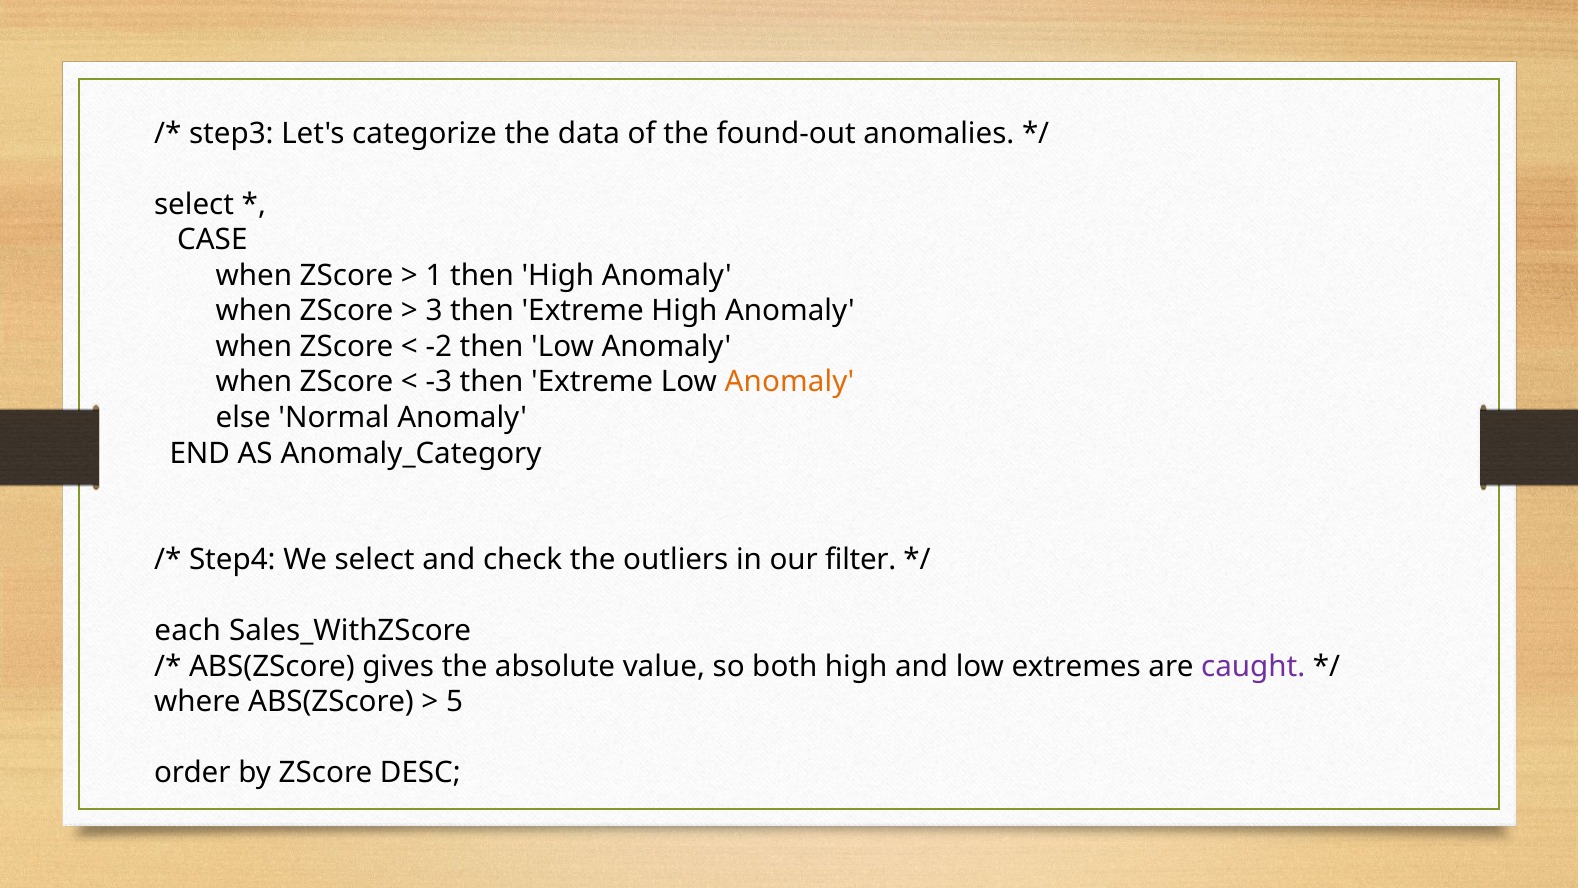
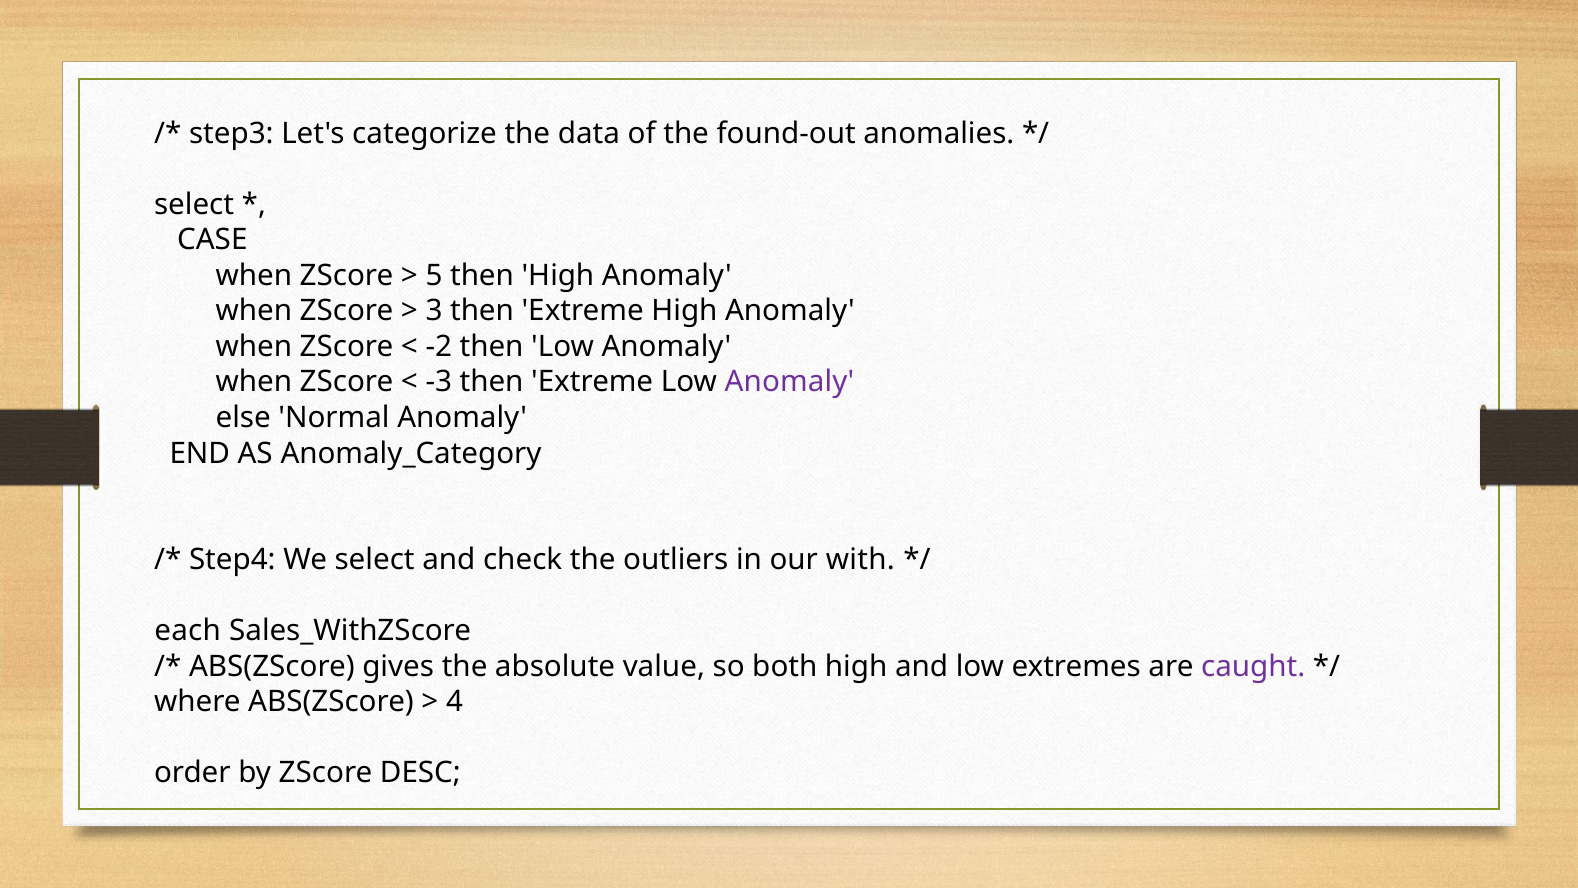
1: 1 -> 5 (434, 276)
Anomaly colour: orange -> purple (789, 382)
filter: filter -> with (860, 560)
5: 5 -> 4 (455, 702)
